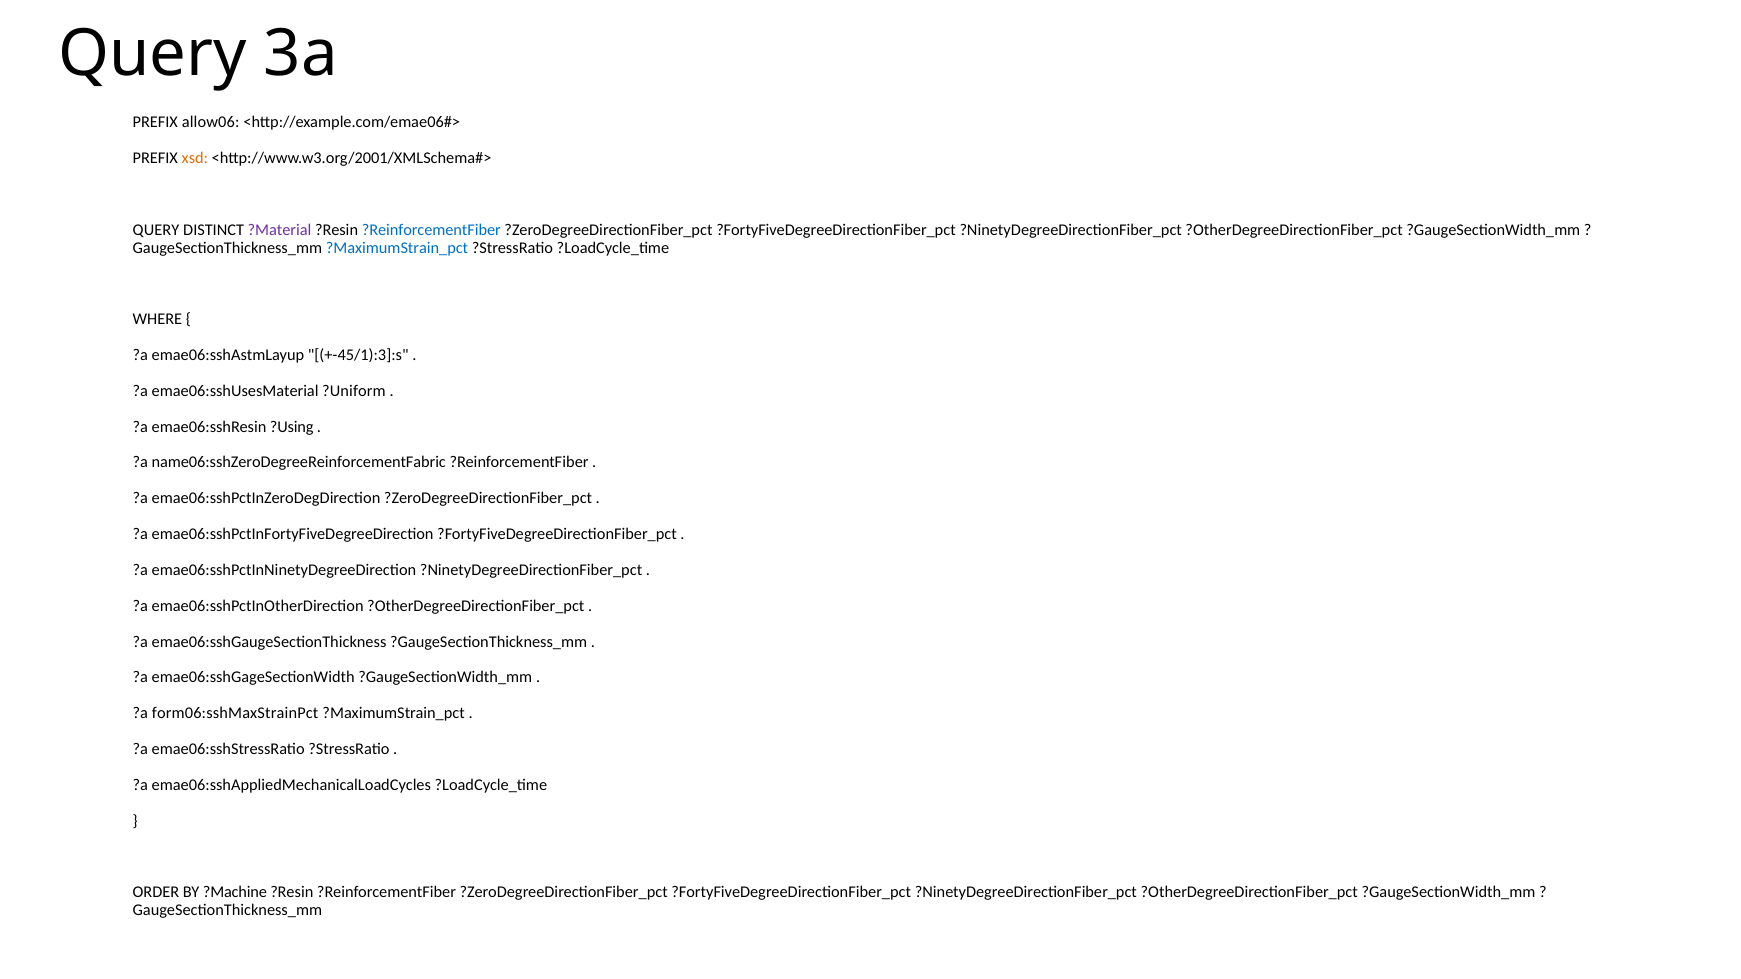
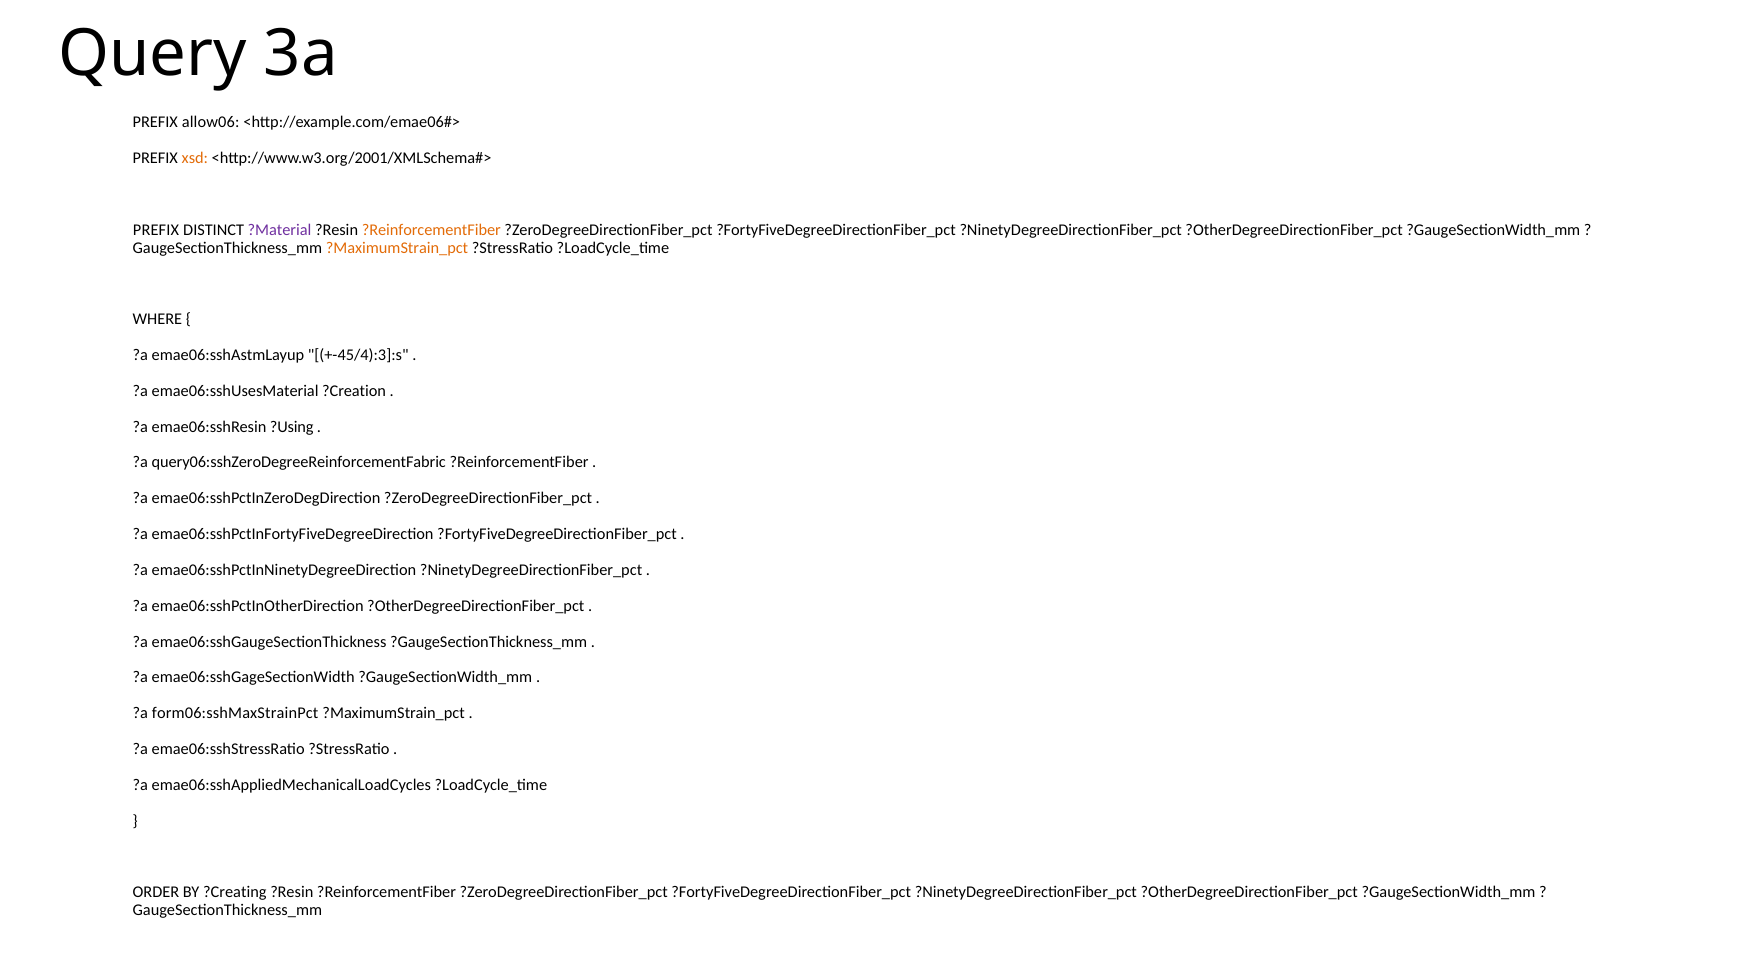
QUERY: QUERY -> PREFIX (156, 230)
?ReinforcementFiber colour: blue -> orange (431, 230)
?MaximumStrain_pct colour: blue -> orange (397, 248)
+-45/1):3]:s: +-45/1):3]:s -> +-45/4):3]:s (358, 355)
?Uniform: ?Uniform -> ?Creation (354, 391)
name06:sshZeroDegreeReinforcementFabric: name06:sshZeroDegreeReinforcementFabric -> query06:sshZeroDegreeReinforcementFabric (299, 463)
?Machine: ?Machine -> ?Creating (235, 893)
